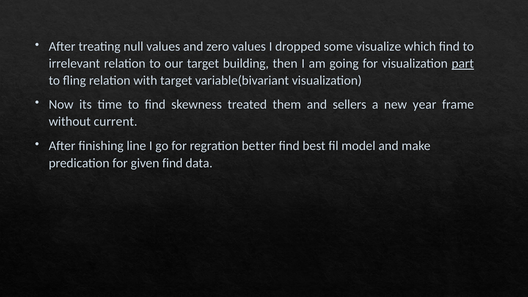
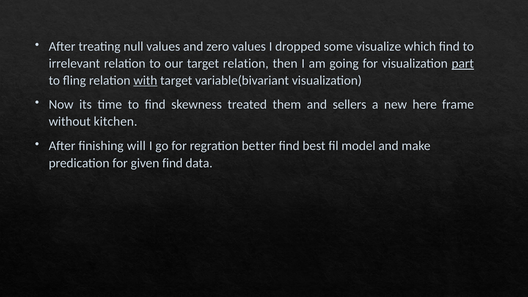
target building: building -> relation (246, 63)
with underline: none -> present (145, 80)
year: year -> here (425, 104)
current: current -> kitchen (116, 121)
line: line -> will (136, 146)
